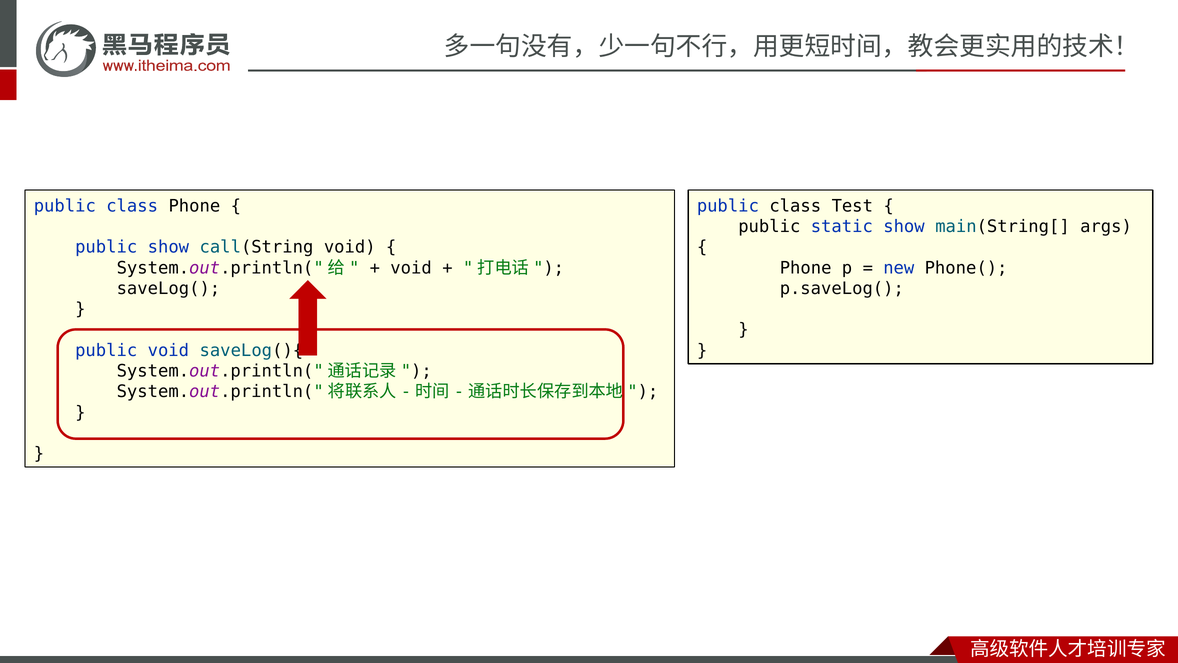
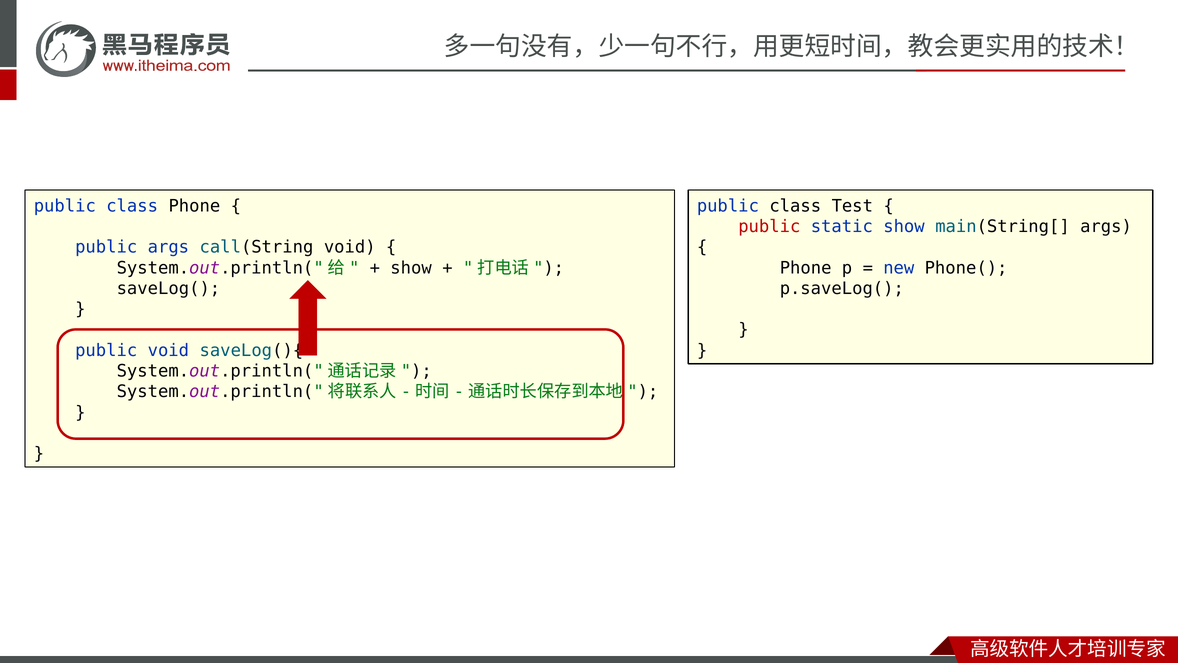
public colour: black -> red (769, 226)
public show: show -> args (168, 247)
void: void -> show (411, 268)
